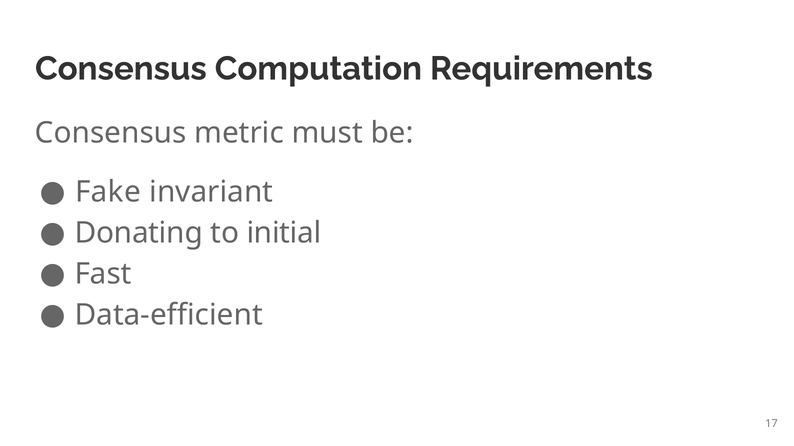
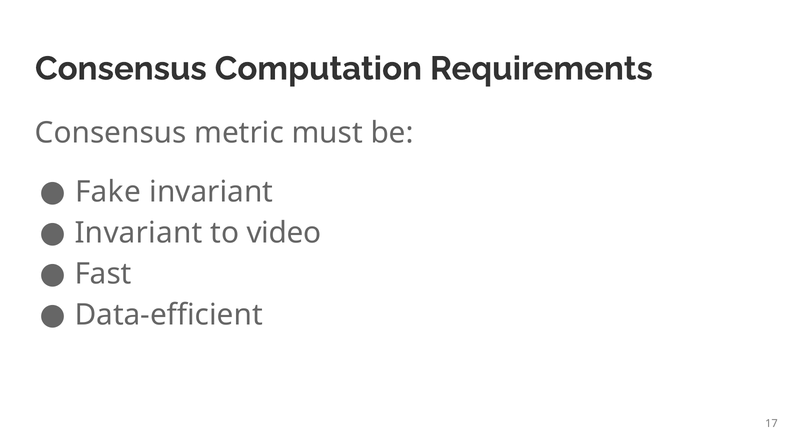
Donating: Donating -> Invariant (139, 233)
initial: initial -> video (284, 233)
